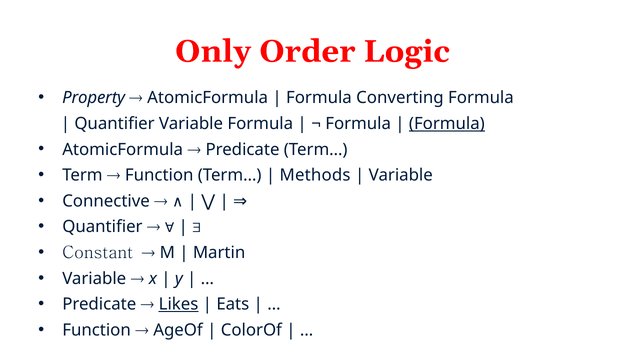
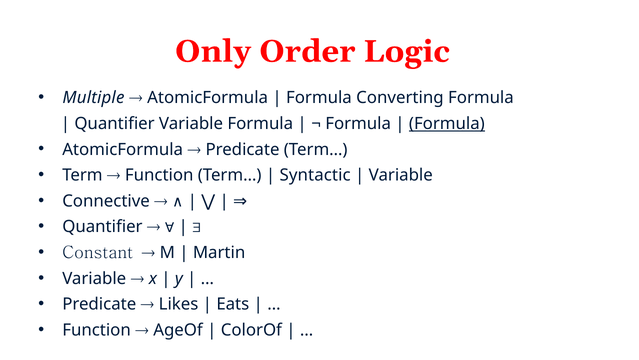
Property: Property -> Multiple (93, 98)
Methods: Methods -> Syntactic (315, 175)
Likes underline: present -> none (179, 304)
